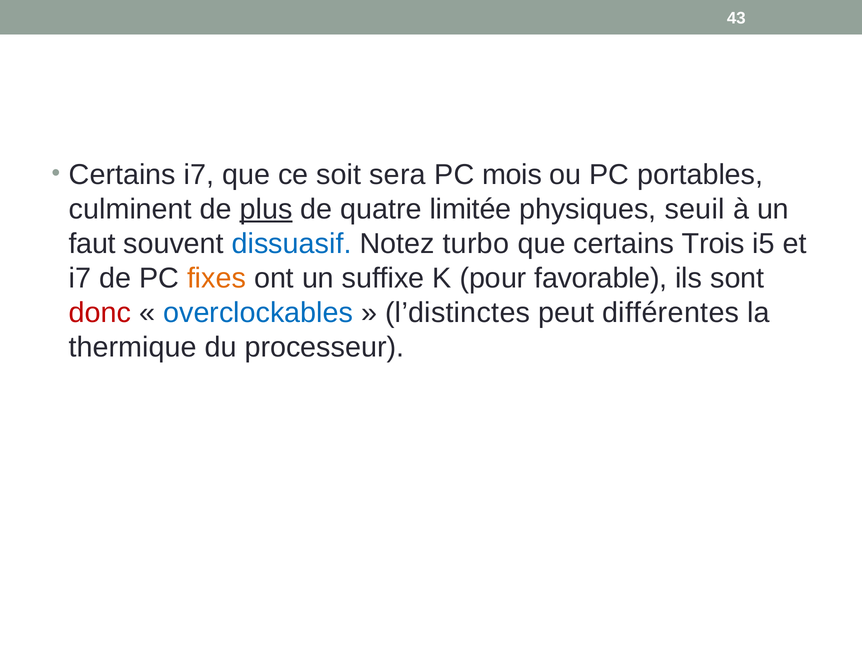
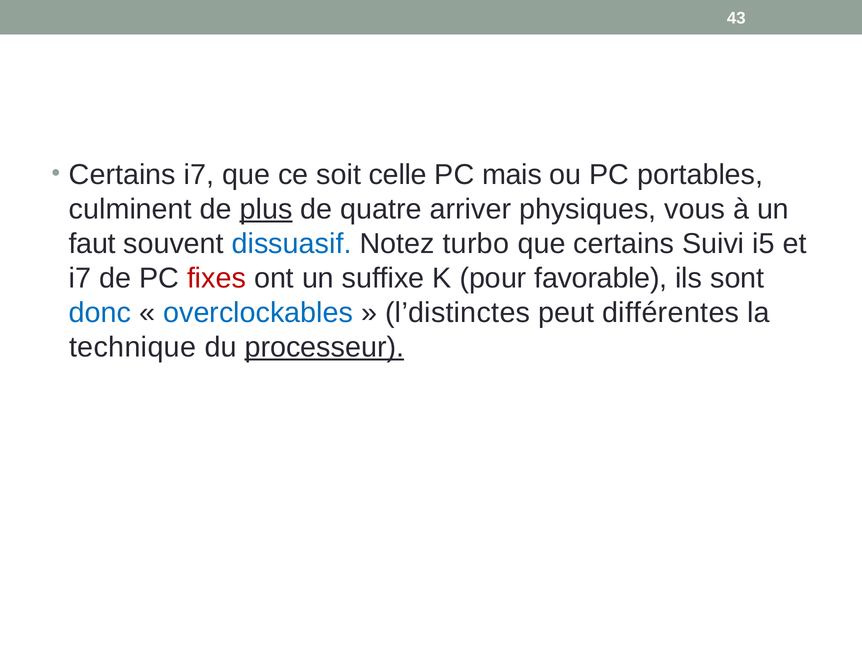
sera: sera -> celle (398, 174)
mois: mois -> mais (512, 174)
limitée: limitée -> arriver (470, 209)
seuil: seuil -> vous (695, 209)
Trois: Trois -> Suivi (713, 243)
fixes colour: orange -> red (217, 278)
donc colour: red -> blue (100, 312)
thermique: thermique -> technique (133, 347)
processeur underline: none -> present (324, 347)
